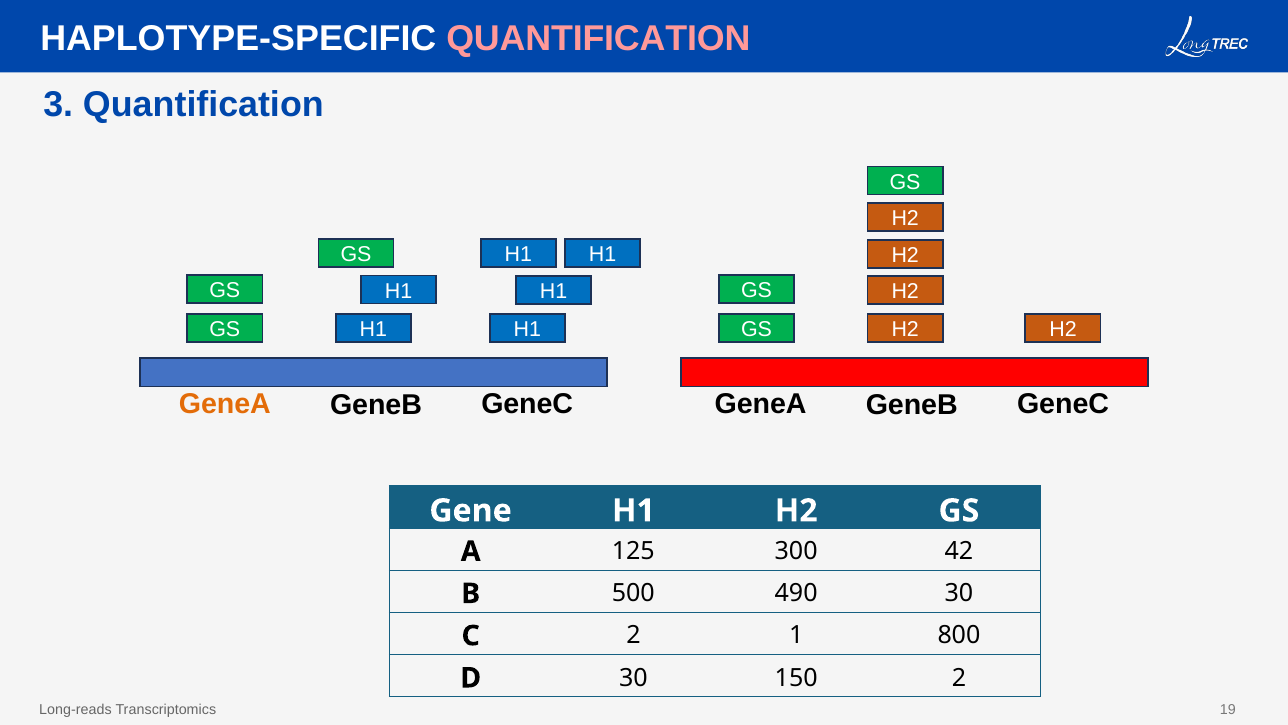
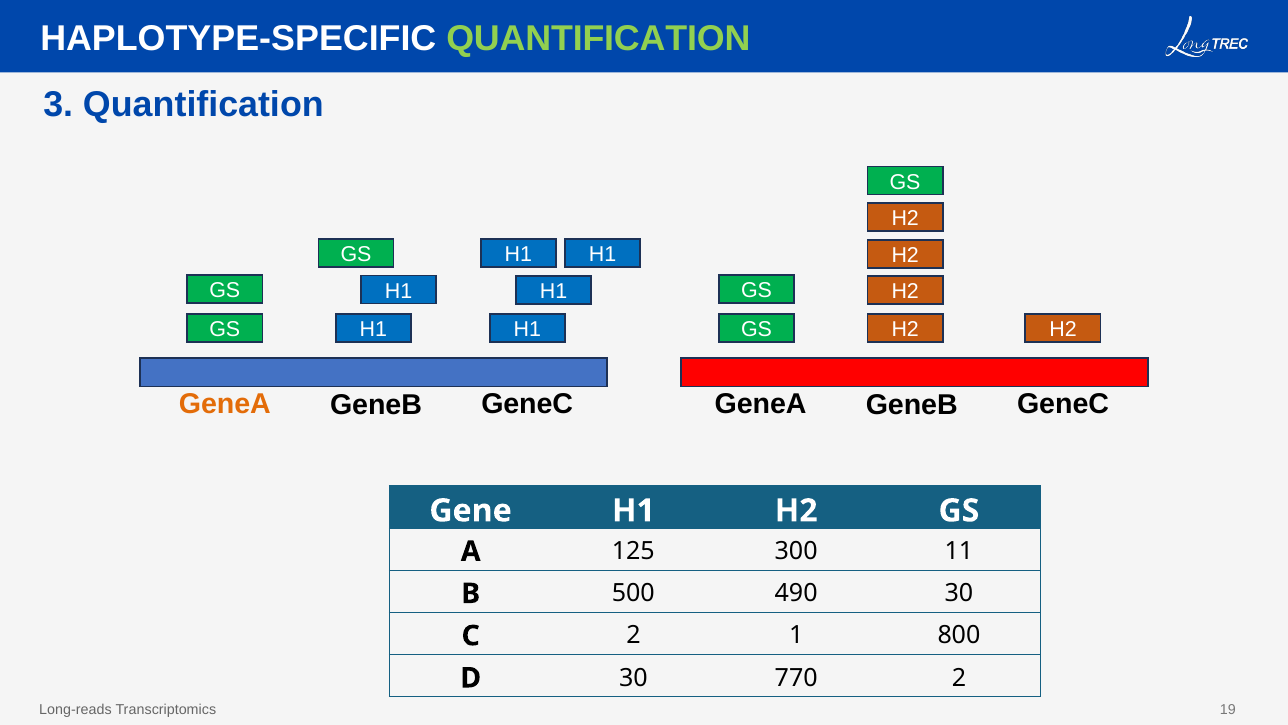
QUANTIFICATION colour: pink -> light green (598, 39)
42: 42 -> 11 (959, 551)
150: 150 -> 770 (796, 677)
